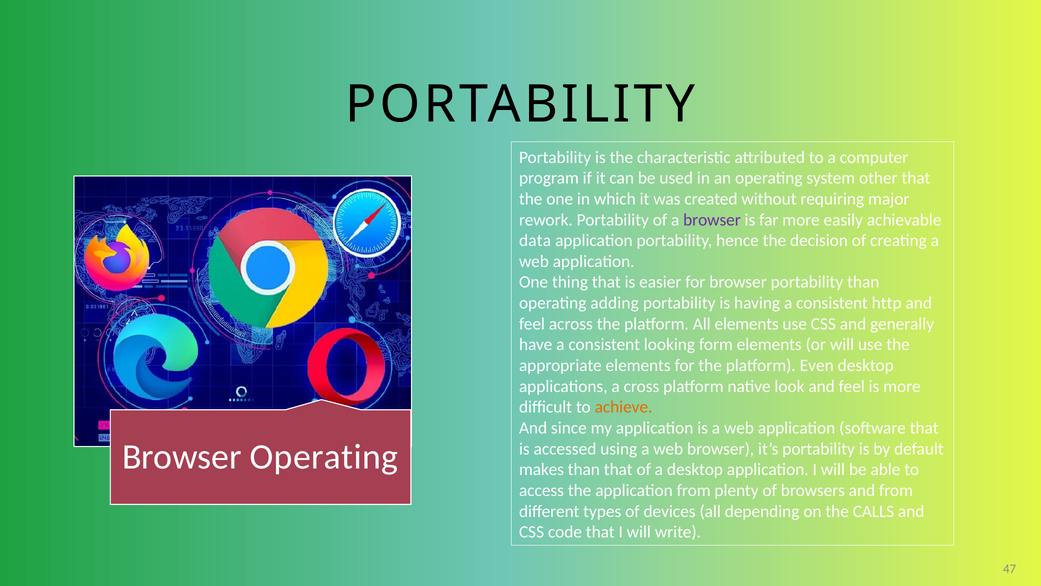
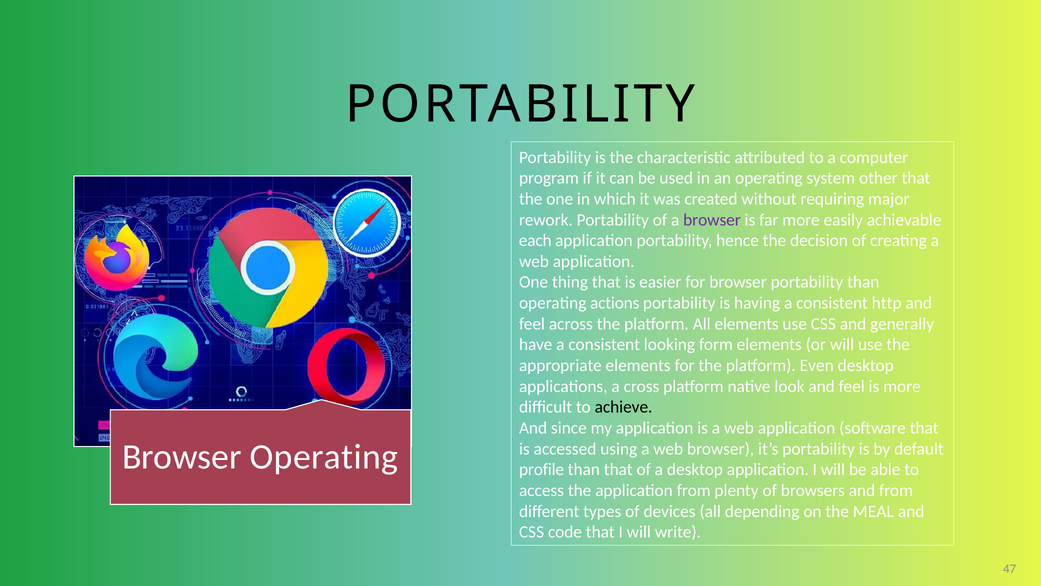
data: data -> each (535, 240)
adding: adding -> actions (615, 303)
achieve colour: orange -> black (624, 407)
makes: makes -> profile (542, 469)
CALLS: CALLS -> MEAL (873, 511)
